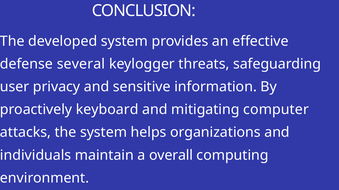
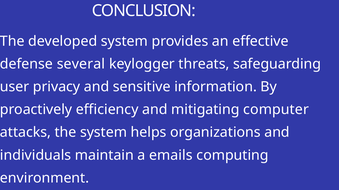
keyboard: keyboard -> efficiency (107, 110)
overall: overall -> emails (171, 156)
